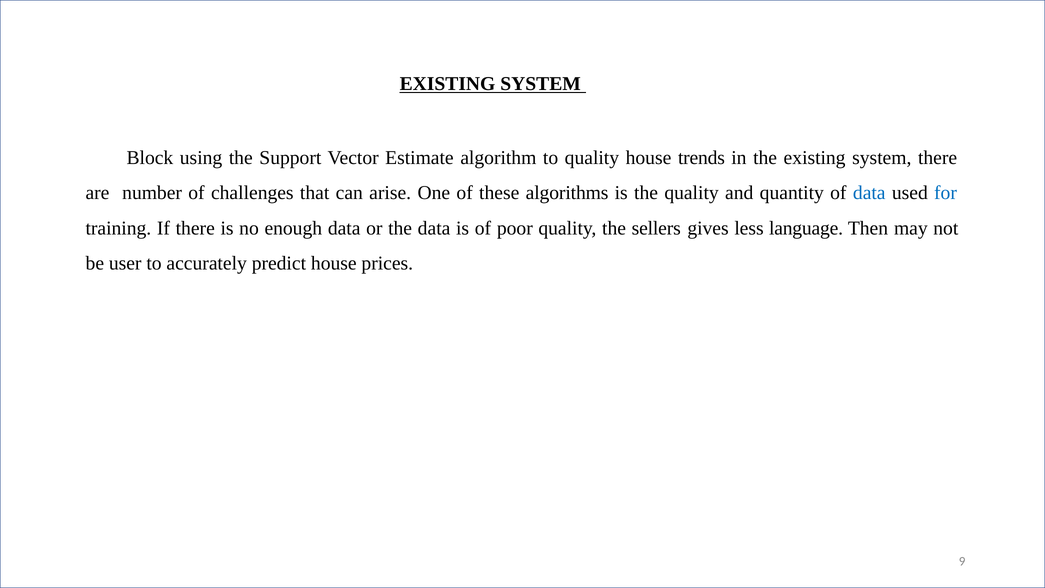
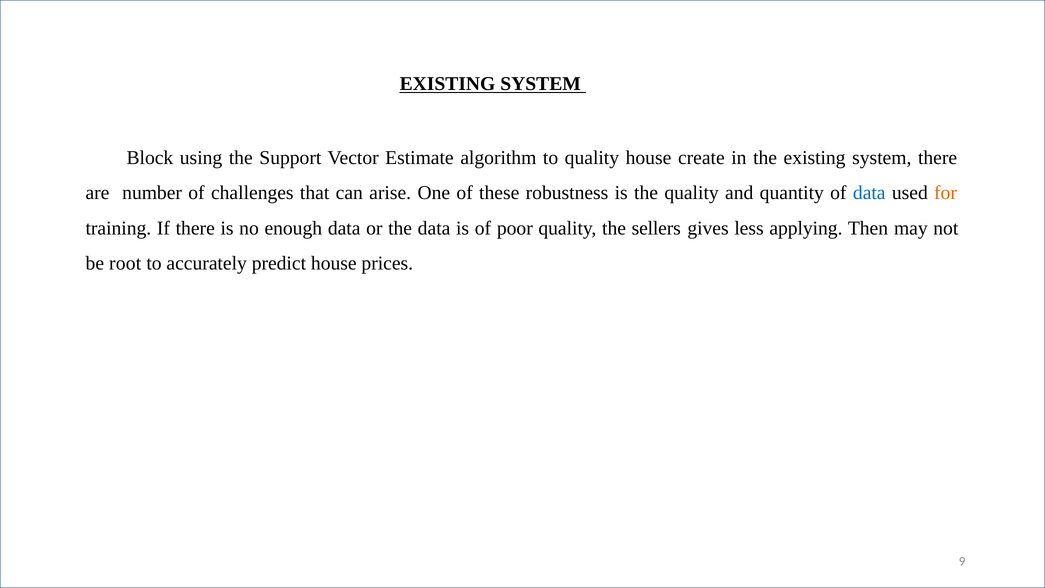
trends: trends -> create (701, 158)
algorithms: algorithms -> robustness (567, 193)
for colour: blue -> orange (946, 193)
language: language -> applying (806, 228)
user: user -> root (125, 263)
